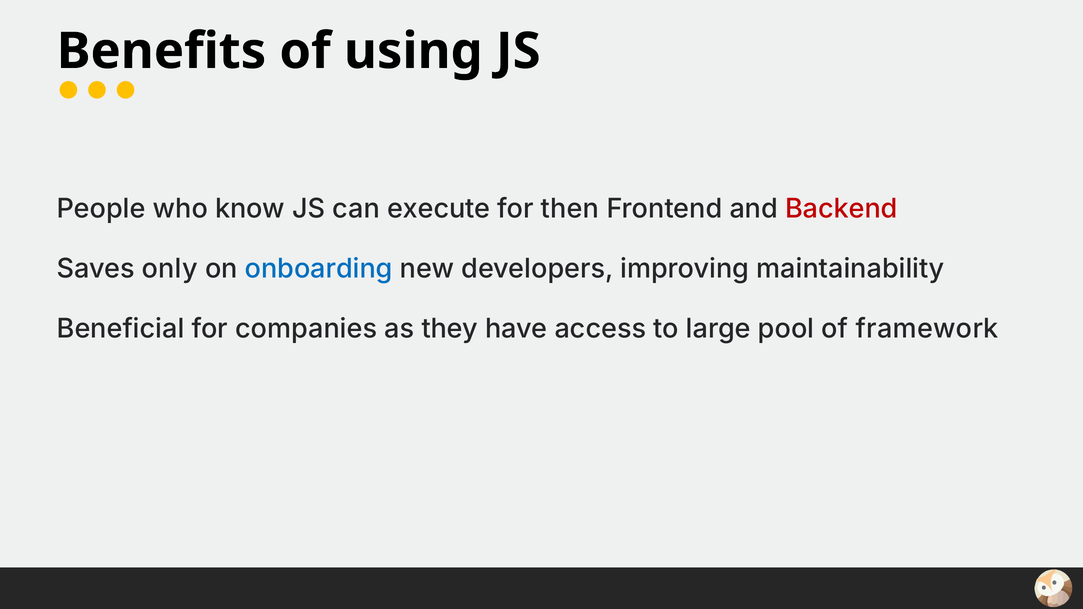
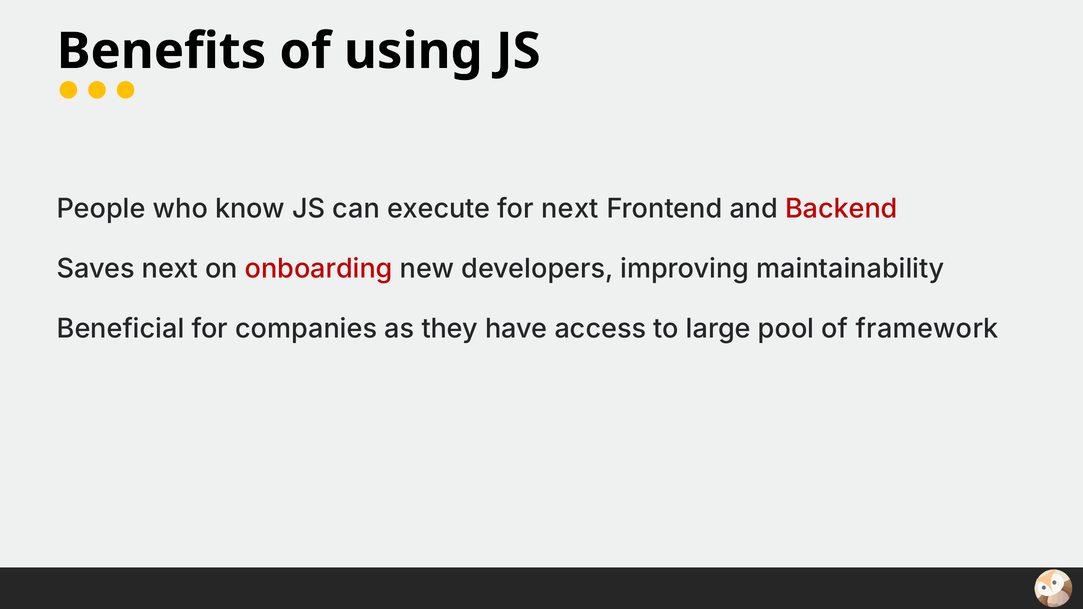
for then: then -> next (570, 209)
Saves only: only -> next (170, 269)
onboarding colour: blue -> red (319, 269)
